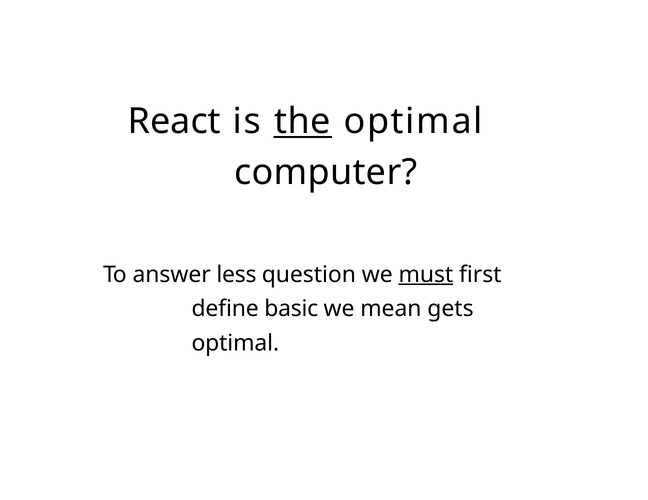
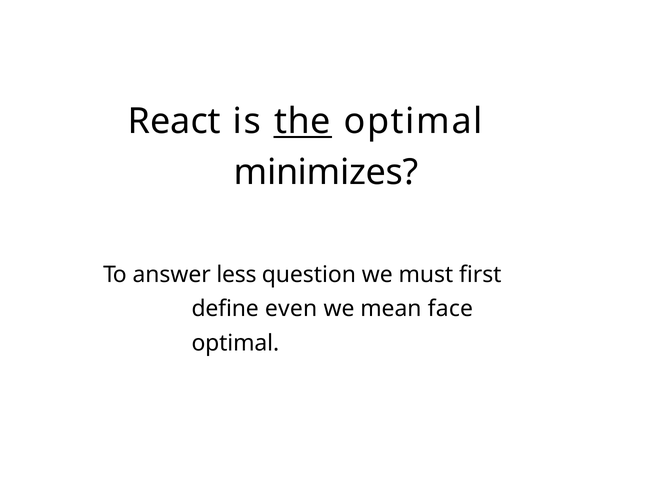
computer: computer -> minimizes (326, 173)
must underline: present -> none (426, 275)
basic: basic -> even (291, 309)
gets: gets -> face (450, 309)
